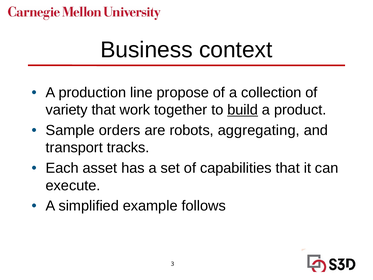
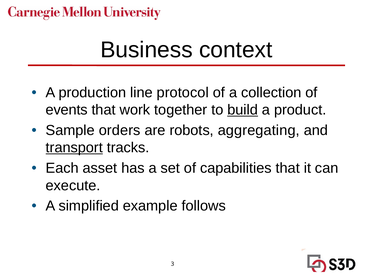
propose: propose -> protocol (183, 92)
variety: variety -> events (67, 110)
transport underline: none -> present (74, 148)
